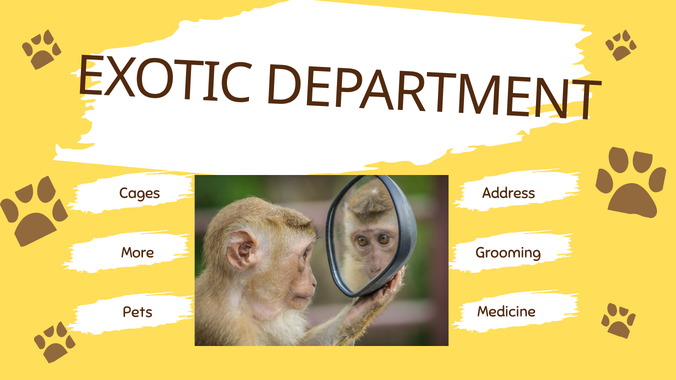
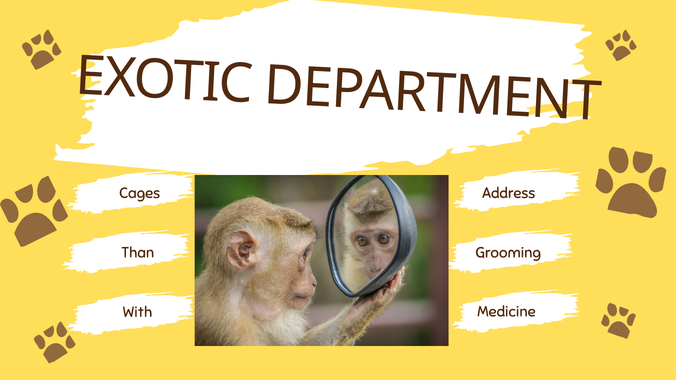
More: More -> Than (138, 253)
Pets: Pets -> With (138, 312)
